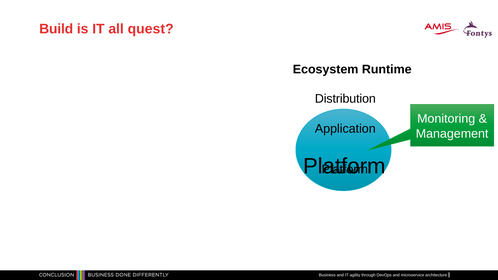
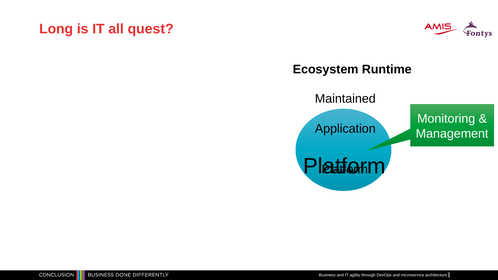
Build: Build -> Long (56, 29)
Distribution: Distribution -> Maintained (345, 99)
